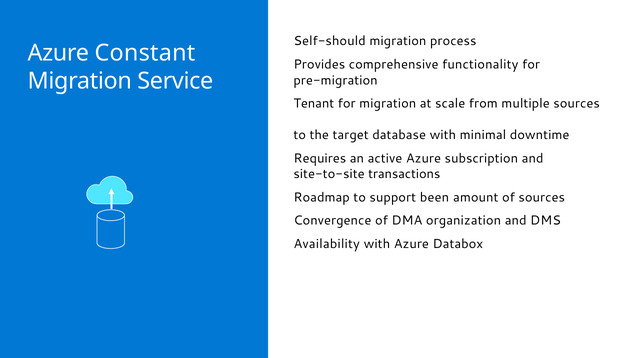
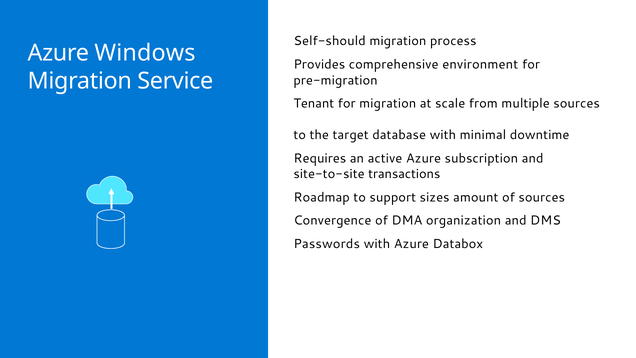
Constant: Constant -> Windows (145, 53)
functionality: functionality -> environment (480, 65)
been: been -> sizes (435, 197)
Availability: Availability -> Passwords (327, 244)
